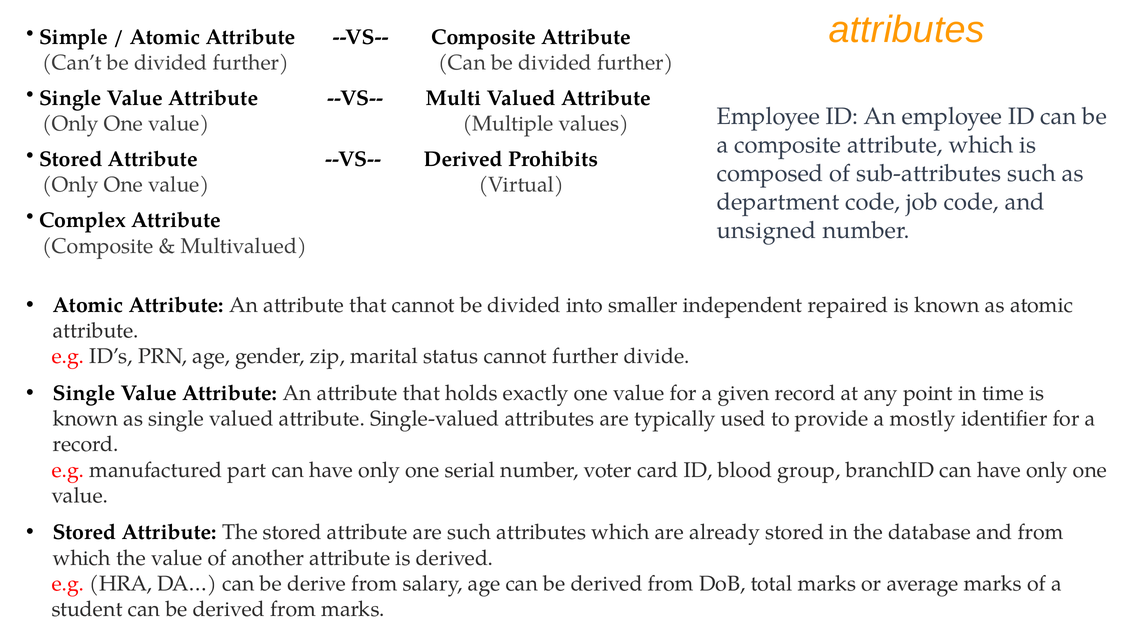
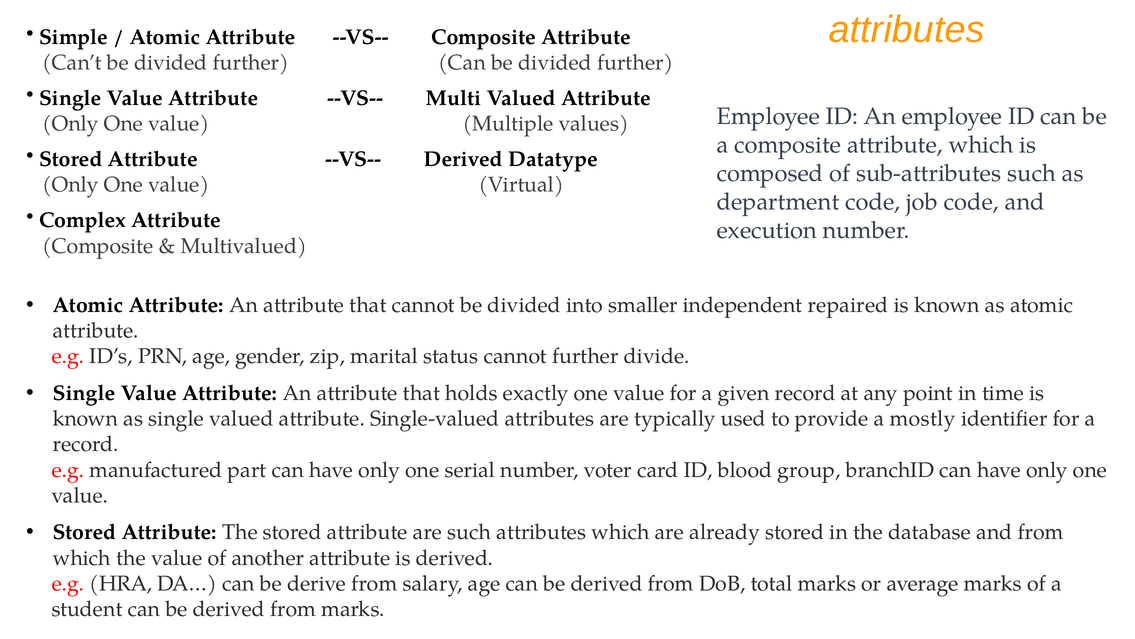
Prohibits: Prohibits -> Datatype (553, 159)
unsigned: unsigned -> execution (767, 230)
